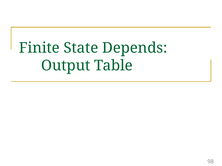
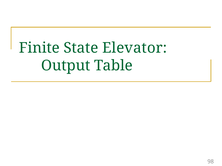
Depends: Depends -> Elevator (135, 48)
